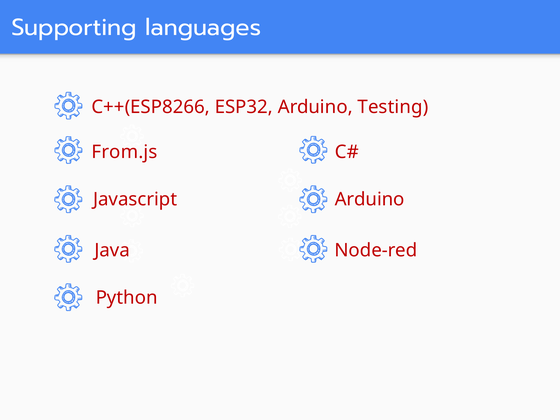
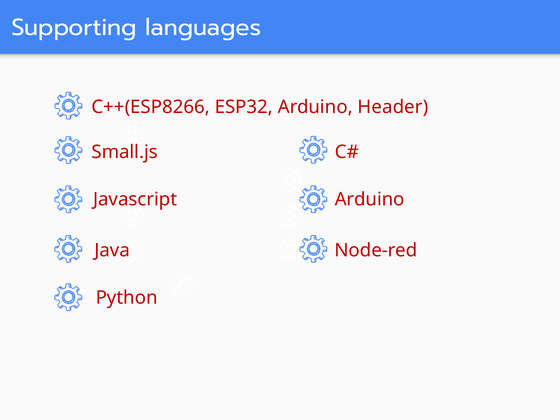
Testing: Testing -> Header (393, 107)
From.js: From.js -> Small.js (125, 152)
